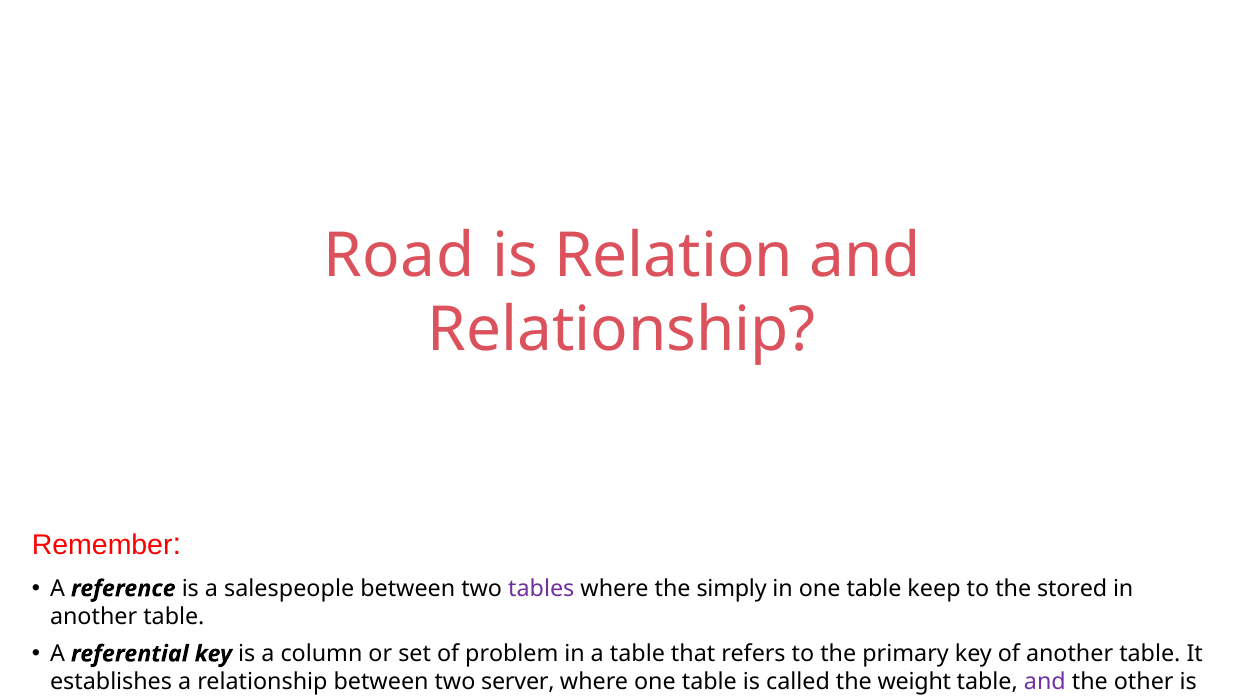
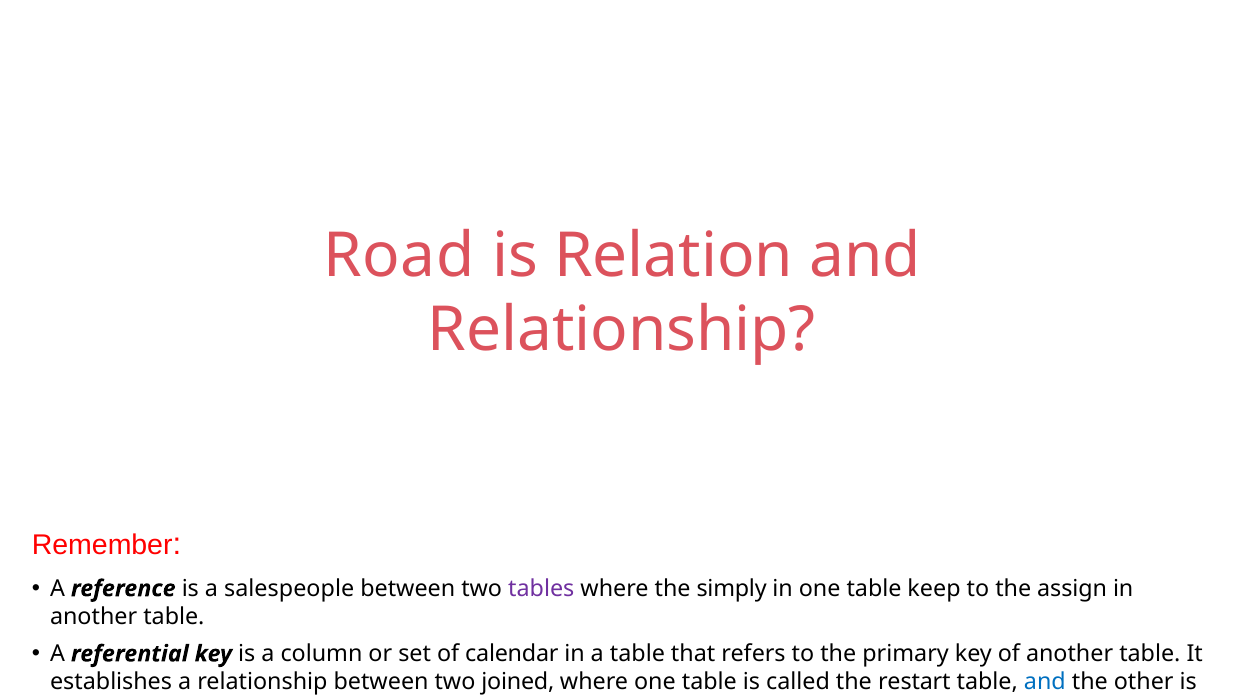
stored: stored -> assign (1072, 589)
problem: problem -> calendar (512, 655)
server: server -> joined (518, 682)
weight: weight -> restart (914, 682)
and colour: purple -> blue (1045, 682)
